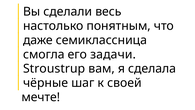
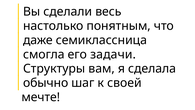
Stroustrup: Stroustrup -> Структуры (54, 68)
чёрные: чёрные -> обычно (46, 83)
